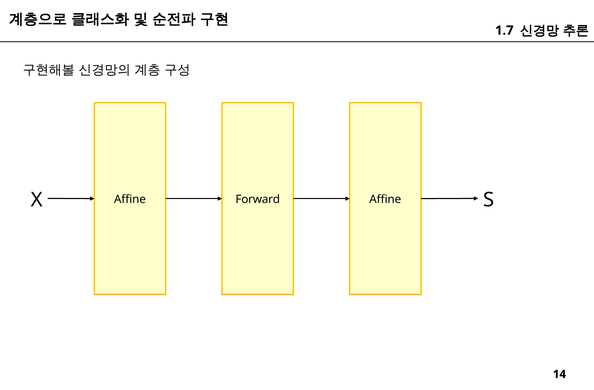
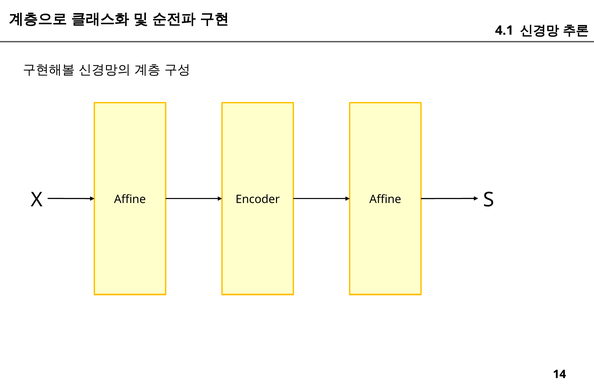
1.7: 1.7 -> 4.1 (504, 30)
Forward: Forward -> Encoder (258, 199)
